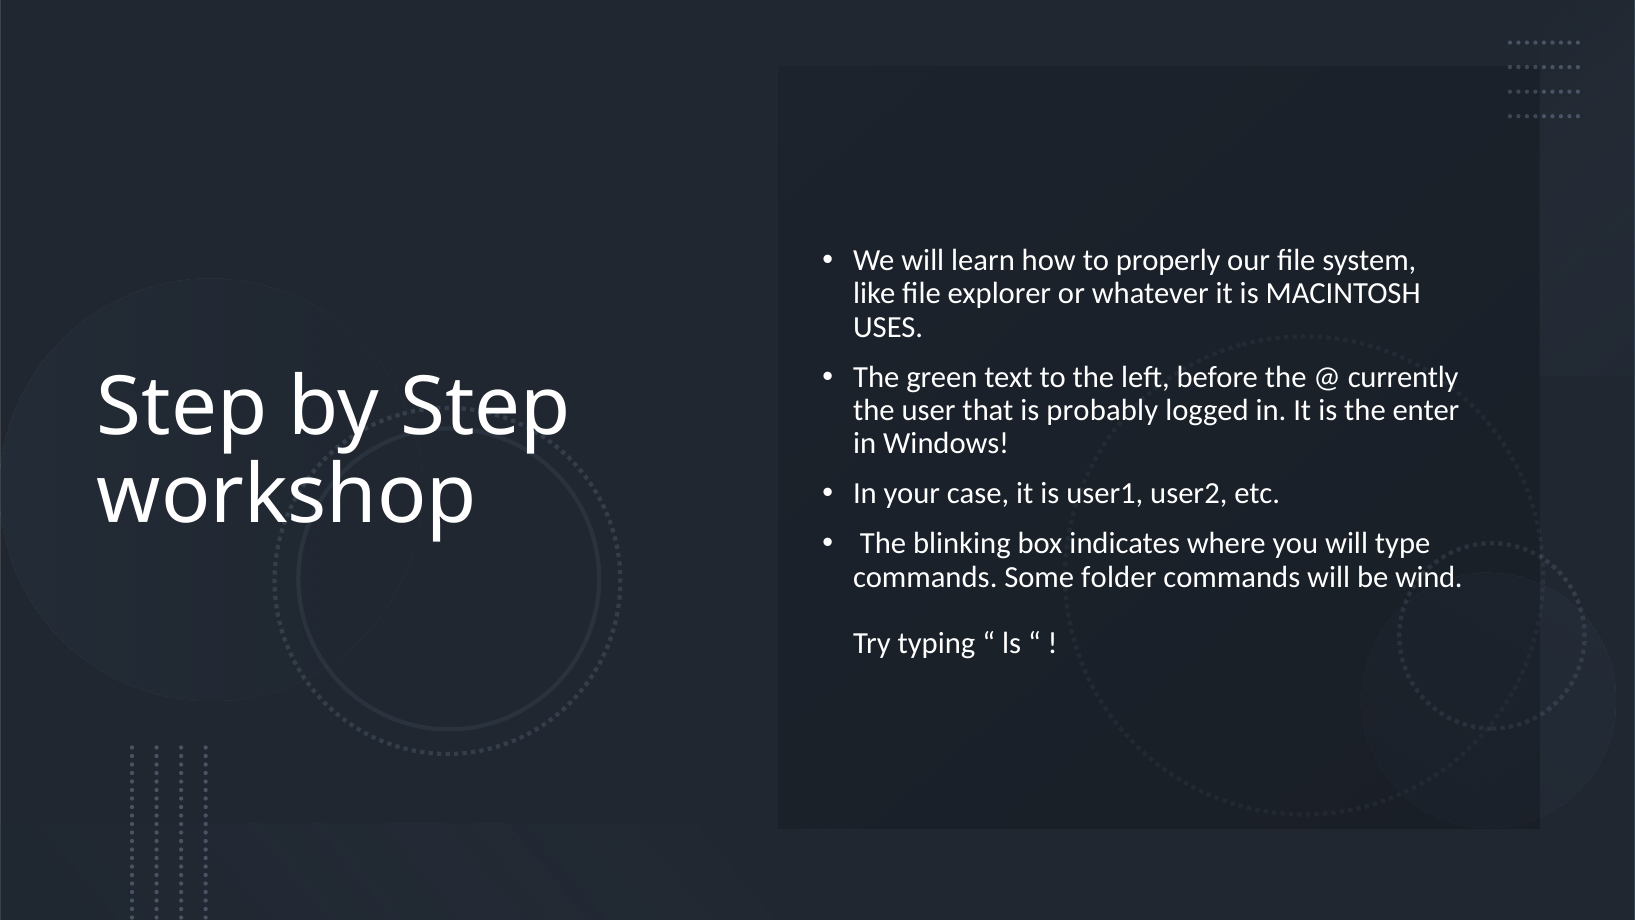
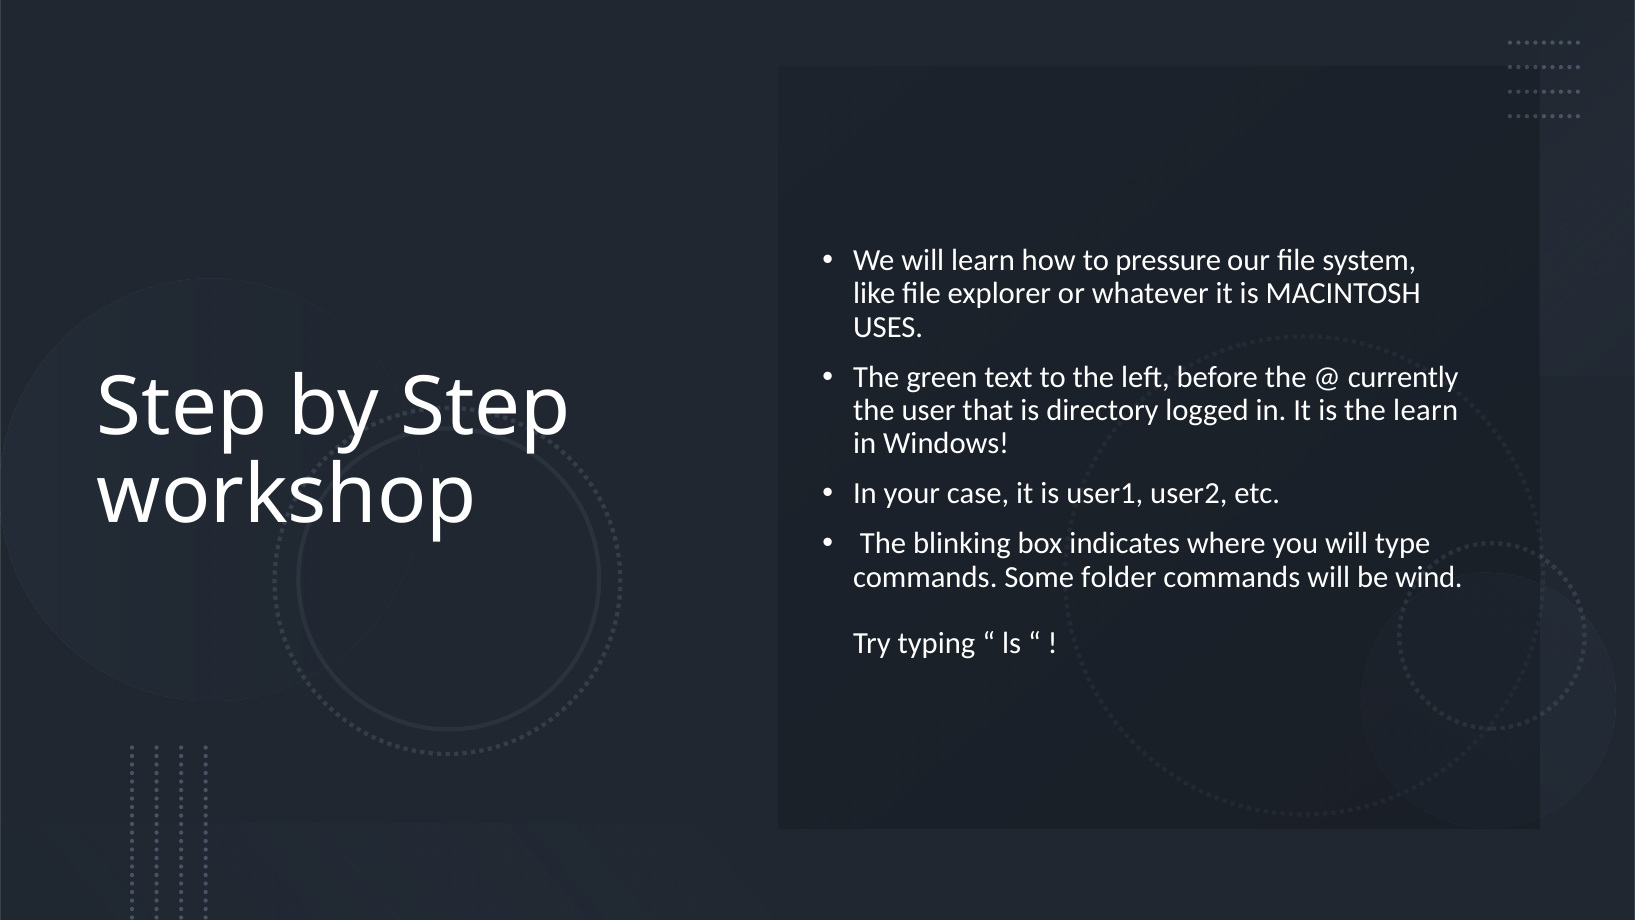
properly: properly -> pressure (1168, 261)
probably: probably -> directory (1102, 410)
the enter: enter -> learn (1426, 410)
